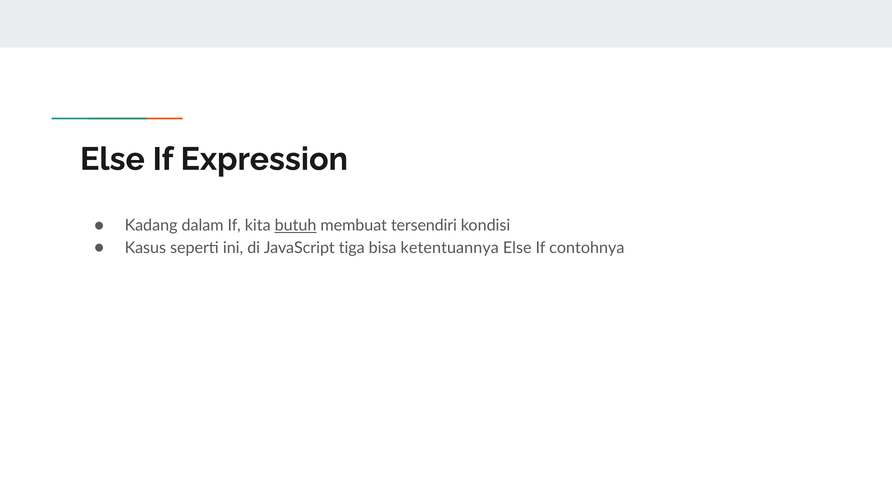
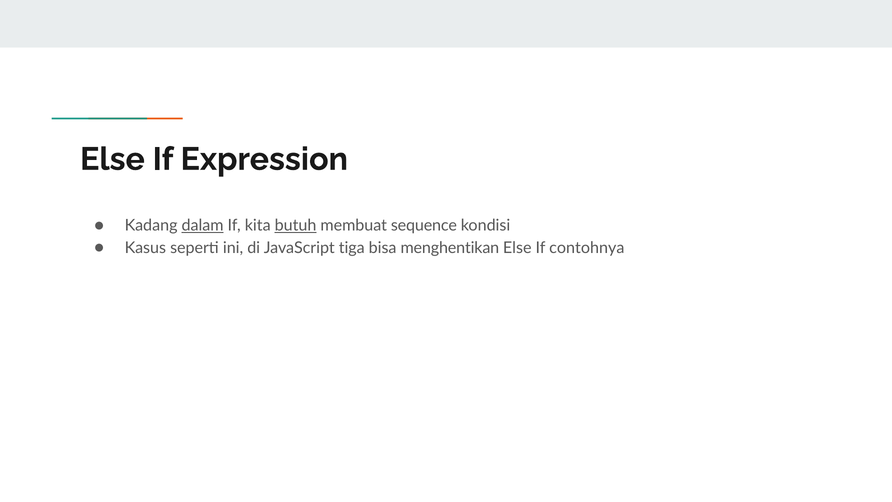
dalam underline: none -> present (203, 225)
tersendiri: tersendiri -> sequence (424, 225)
ketentuannya: ketentuannya -> menghentikan (450, 248)
